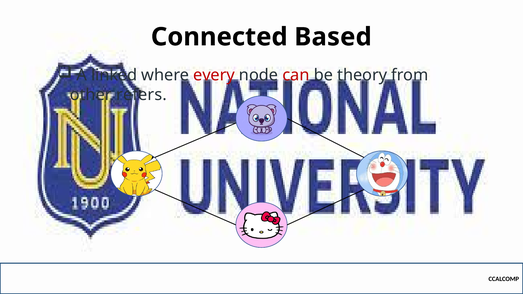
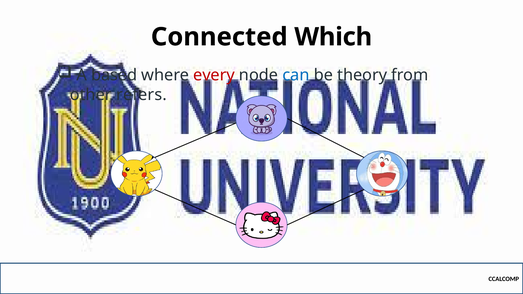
Based: Based -> Which (333, 37)
linked: linked -> based (114, 75)
can colour: red -> blue (296, 75)
